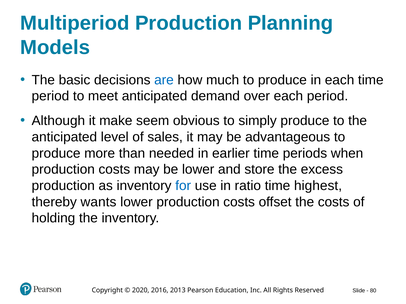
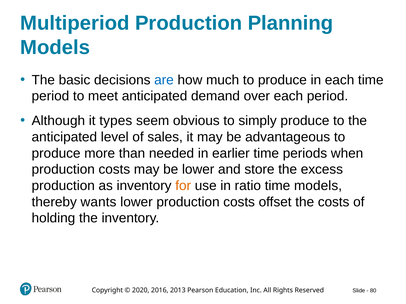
make: make -> types (116, 121)
for colour: blue -> orange (183, 186)
time highest: highest -> models (318, 186)
